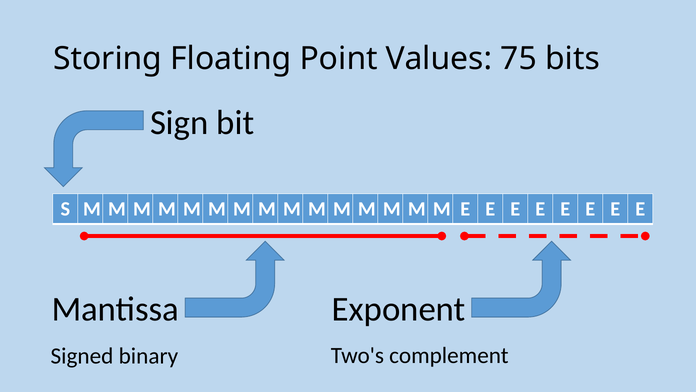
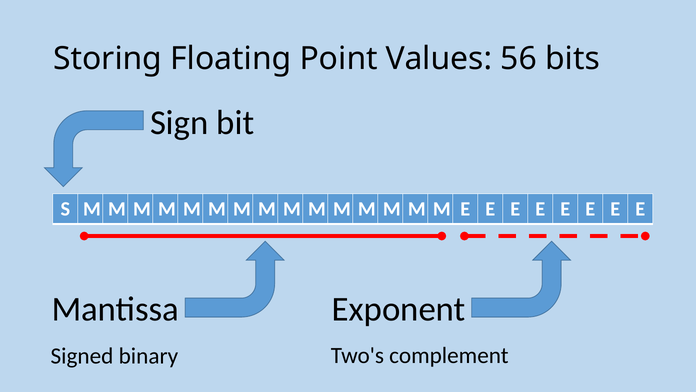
75: 75 -> 56 (519, 58)
